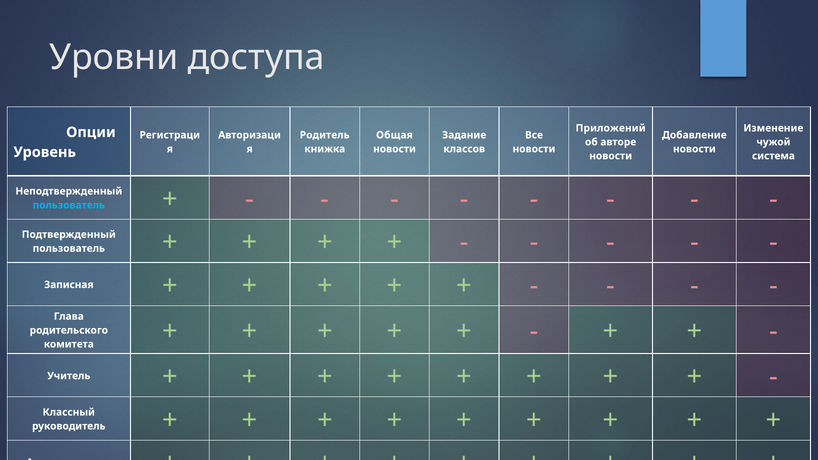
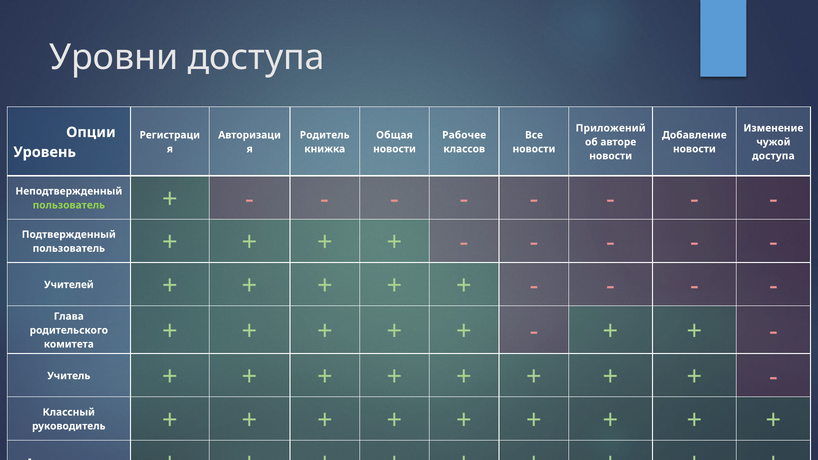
Задание: Задание -> Рабочее (464, 135)
система: система -> доступа (773, 156)
пользователь colour: light blue -> light green (69, 205)
Записная: Записная -> Учителей (69, 285)
